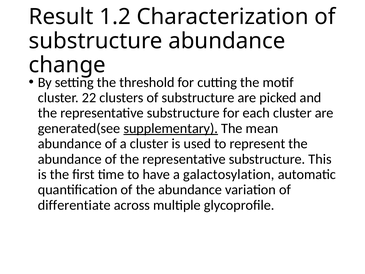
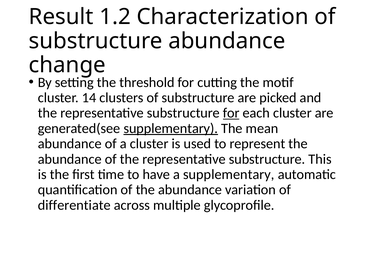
22: 22 -> 14 (89, 98)
for underline: none -> present (231, 113)
a galactosylation: galactosylation -> supplementary (229, 174)
